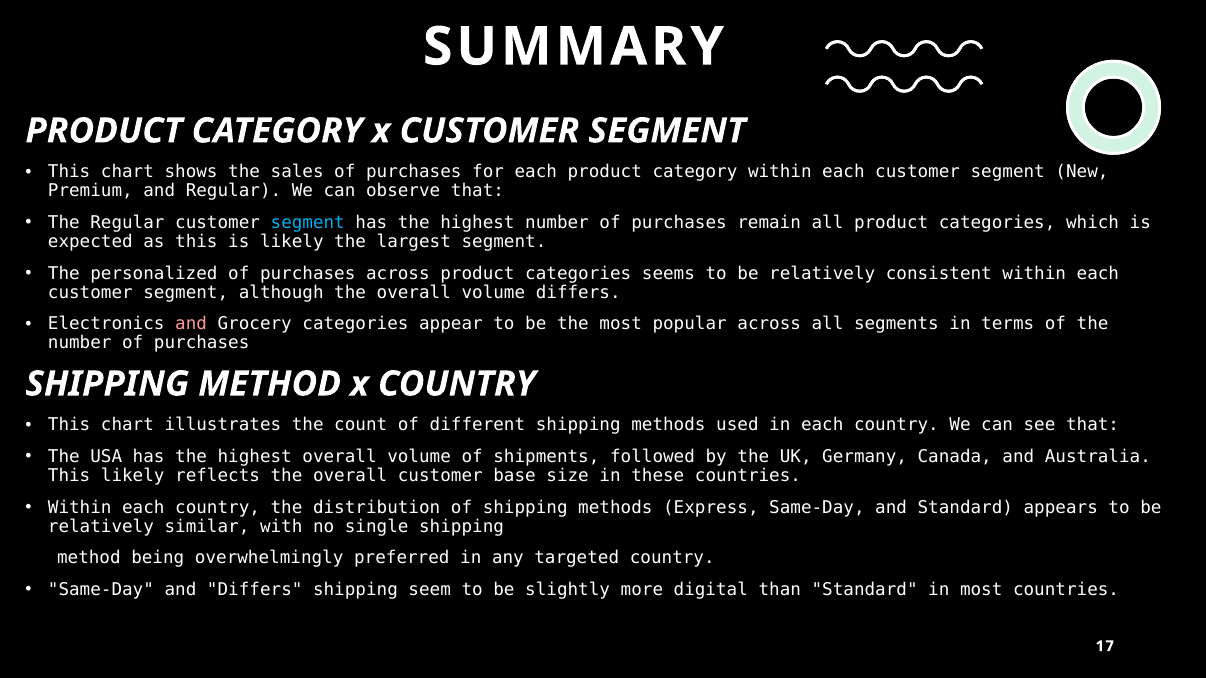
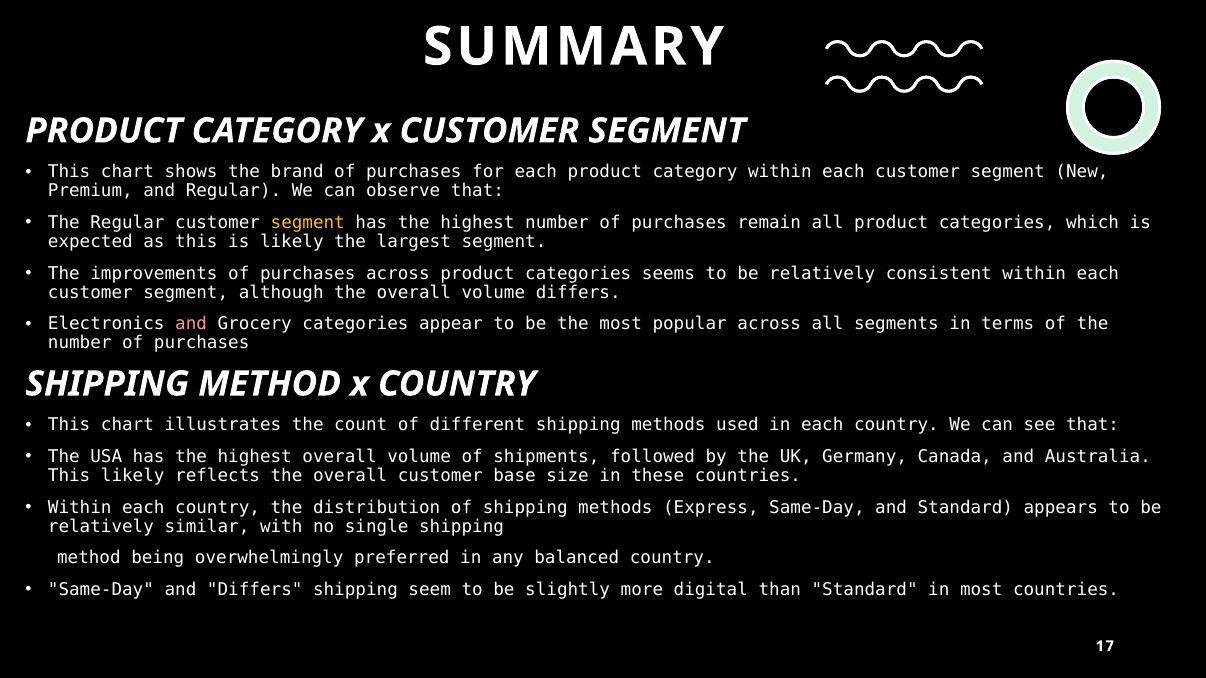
sales: sales -> brand (297, 172)
segment colour: light blue -> yellow (308, 223)
personalized: personalized -> improvements (154, 273)
targeted: targeted -> balanced (577, 558)
